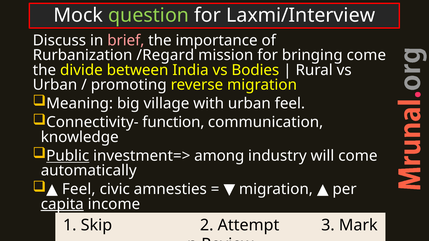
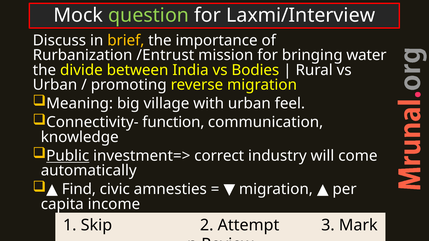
brief colour: pink -> yellow (126, 41)
/Regard: /Regard -> /Entrust (165, 55)
bringing come: come -> water (366, 55)
among: among -> correct (219, 156)
Feel: Feel -> Find (79, 190)
capita underline: present -> none (62, 204)
